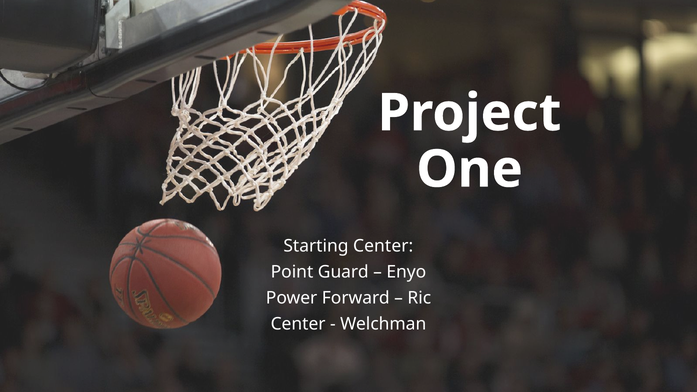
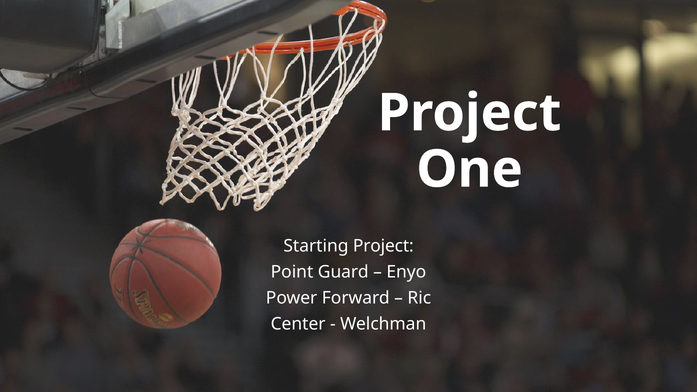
Starting Center: Center -> Project (383, 246)
